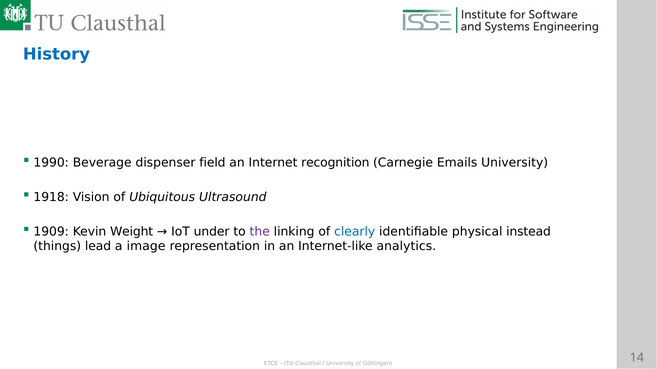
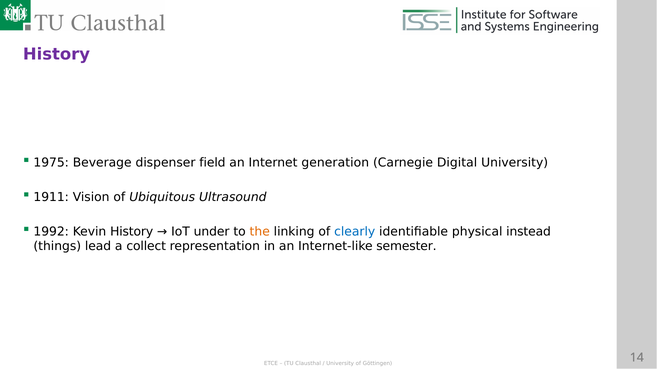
History colour: blue -> purple (56, 55)
1990: 1990 -> 1975 (51, 163)
recognition: recognition -> generation (335, 163)
Emails: Emails -> Digital (457, 163)
1918: 1918 -> 1911 (51, 197)
1909: 1909 -> 1992 (51, 232)
Kevin Weight: Weight -> History (132, 232)
the colour: purple -> orange (260, 232)
image: image -> collect (146, 247)
analytics: analytics -> semester (406, 247)
